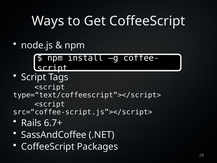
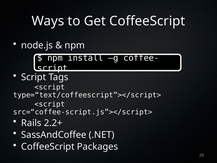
6.7+: 6.7+ -> 2.2+ (53, 123)
